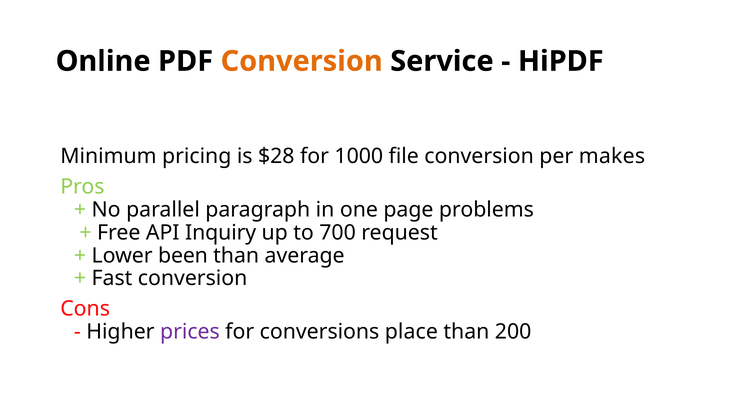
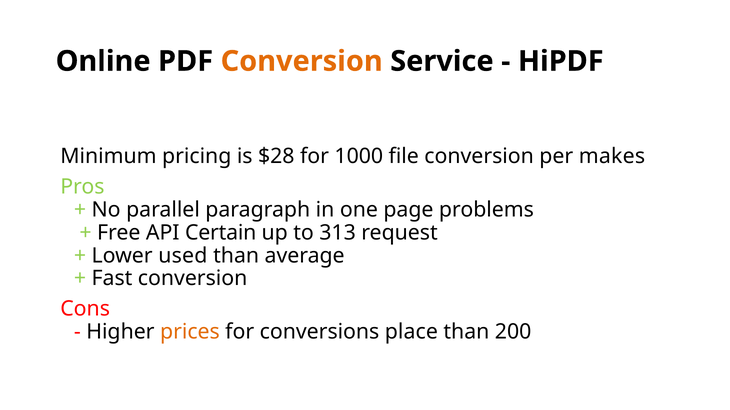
Inquiry: Inquiry -> Certain (221, 233)
700: 700 -> 313 (338, 233)
been: been -> used (183, 256)
prices colour: purple -> orange (190, 332)
